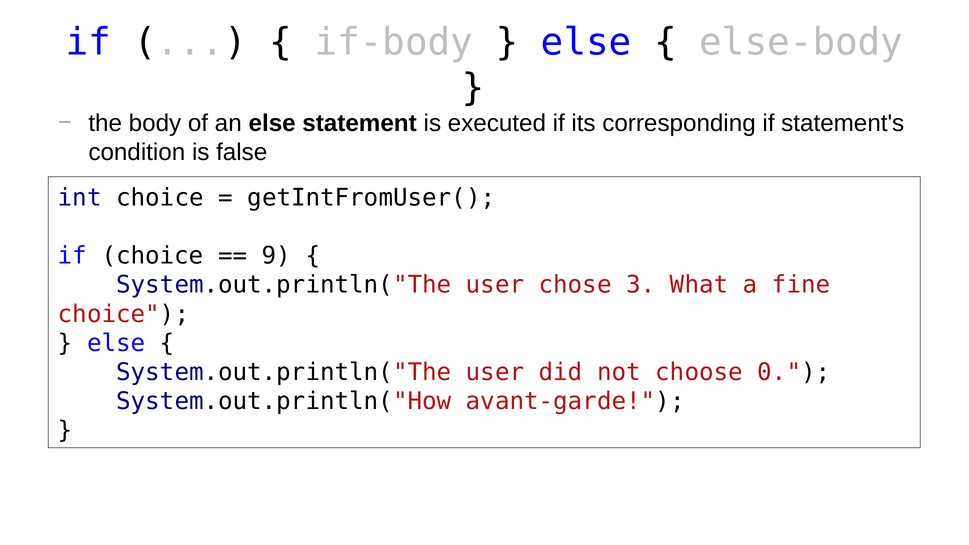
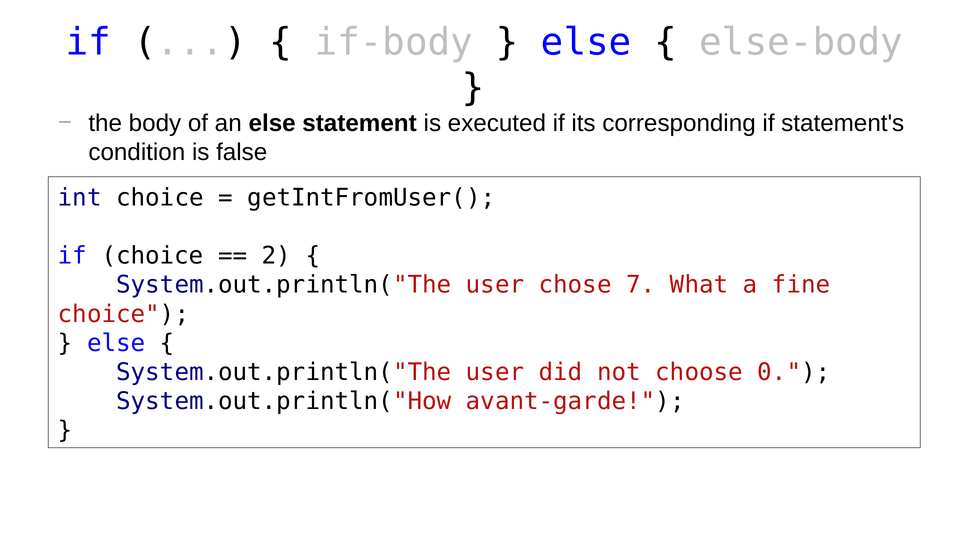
9: 9 -> 2 (276, 256)
3: 3 -> 7 (641, 285)
